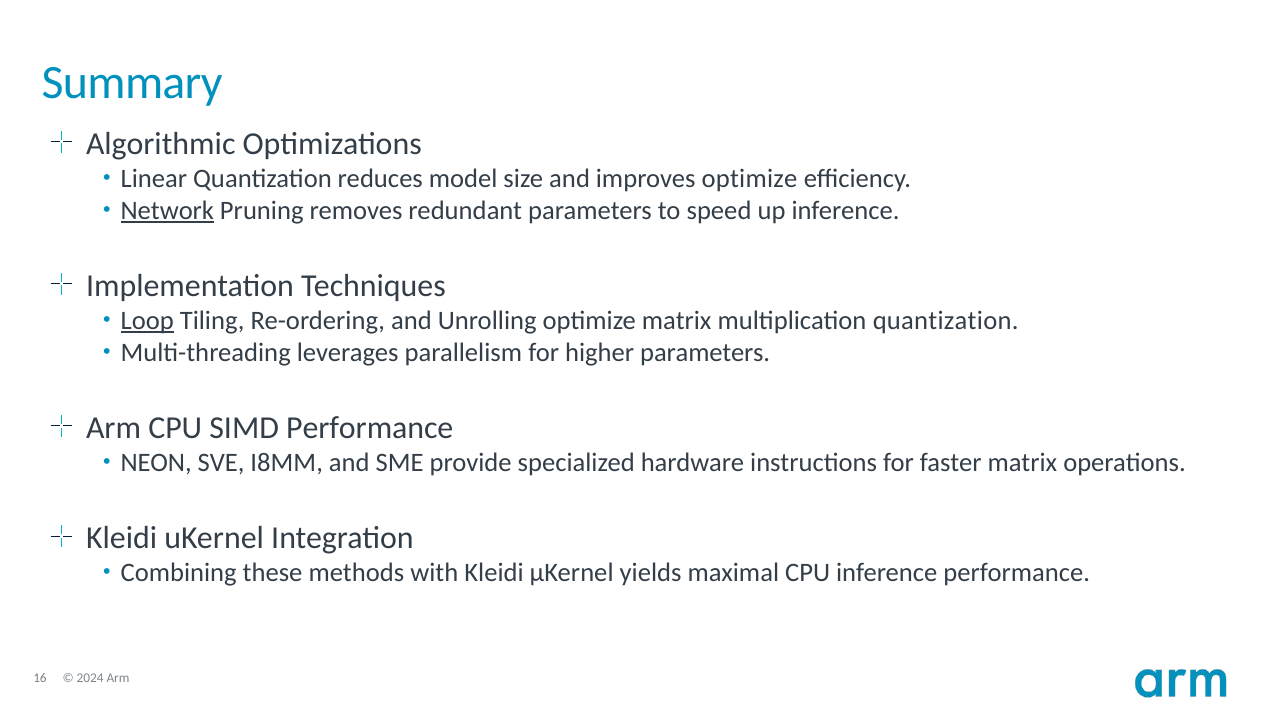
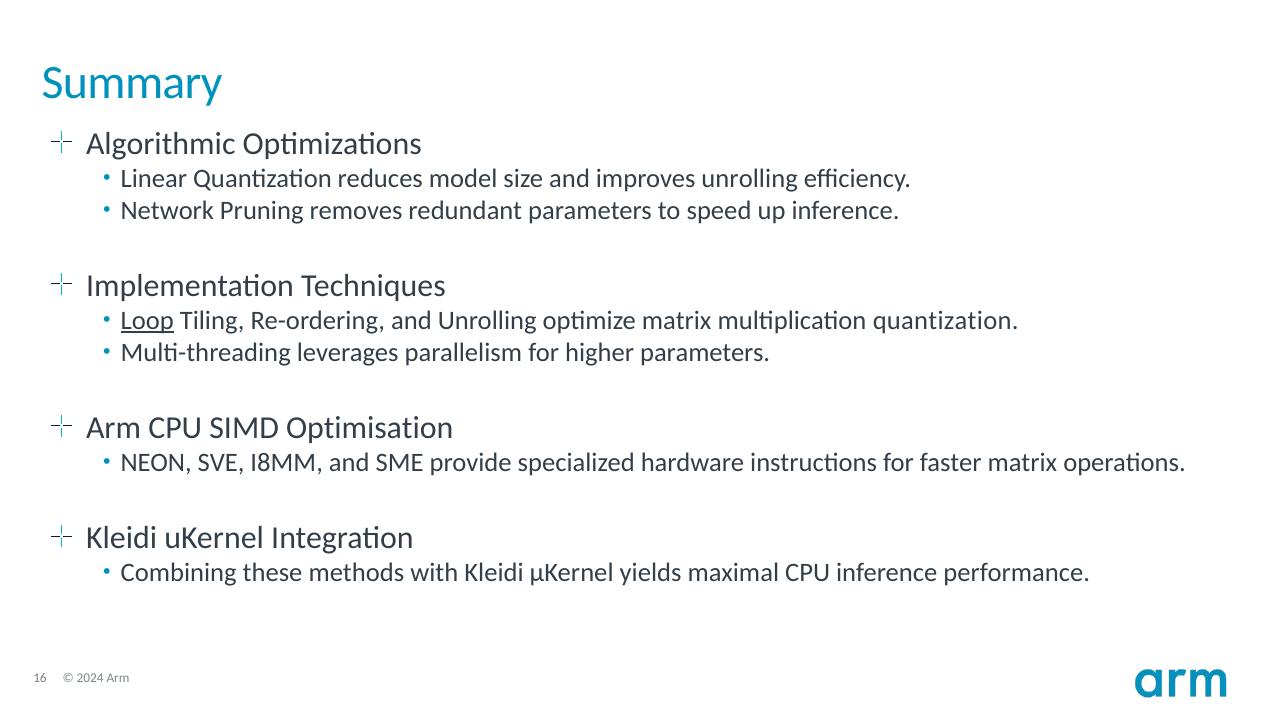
improves optimize: optimize -> unrolling (750, 179)
Network underline: present -> none (167, 211)
SIMD Performance: Performance -> Optimisation (370, 428)
